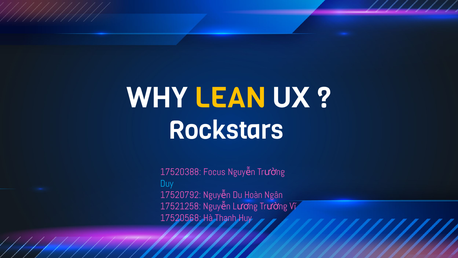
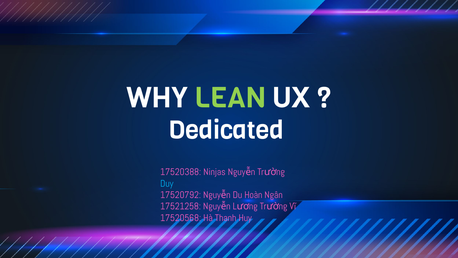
LEAN colour: yellow -> light green (230, 98)
Rockstars: Rockstars -> Dedicated (226, 130)
Focus: Focus -> Ninjas (214, 172)
